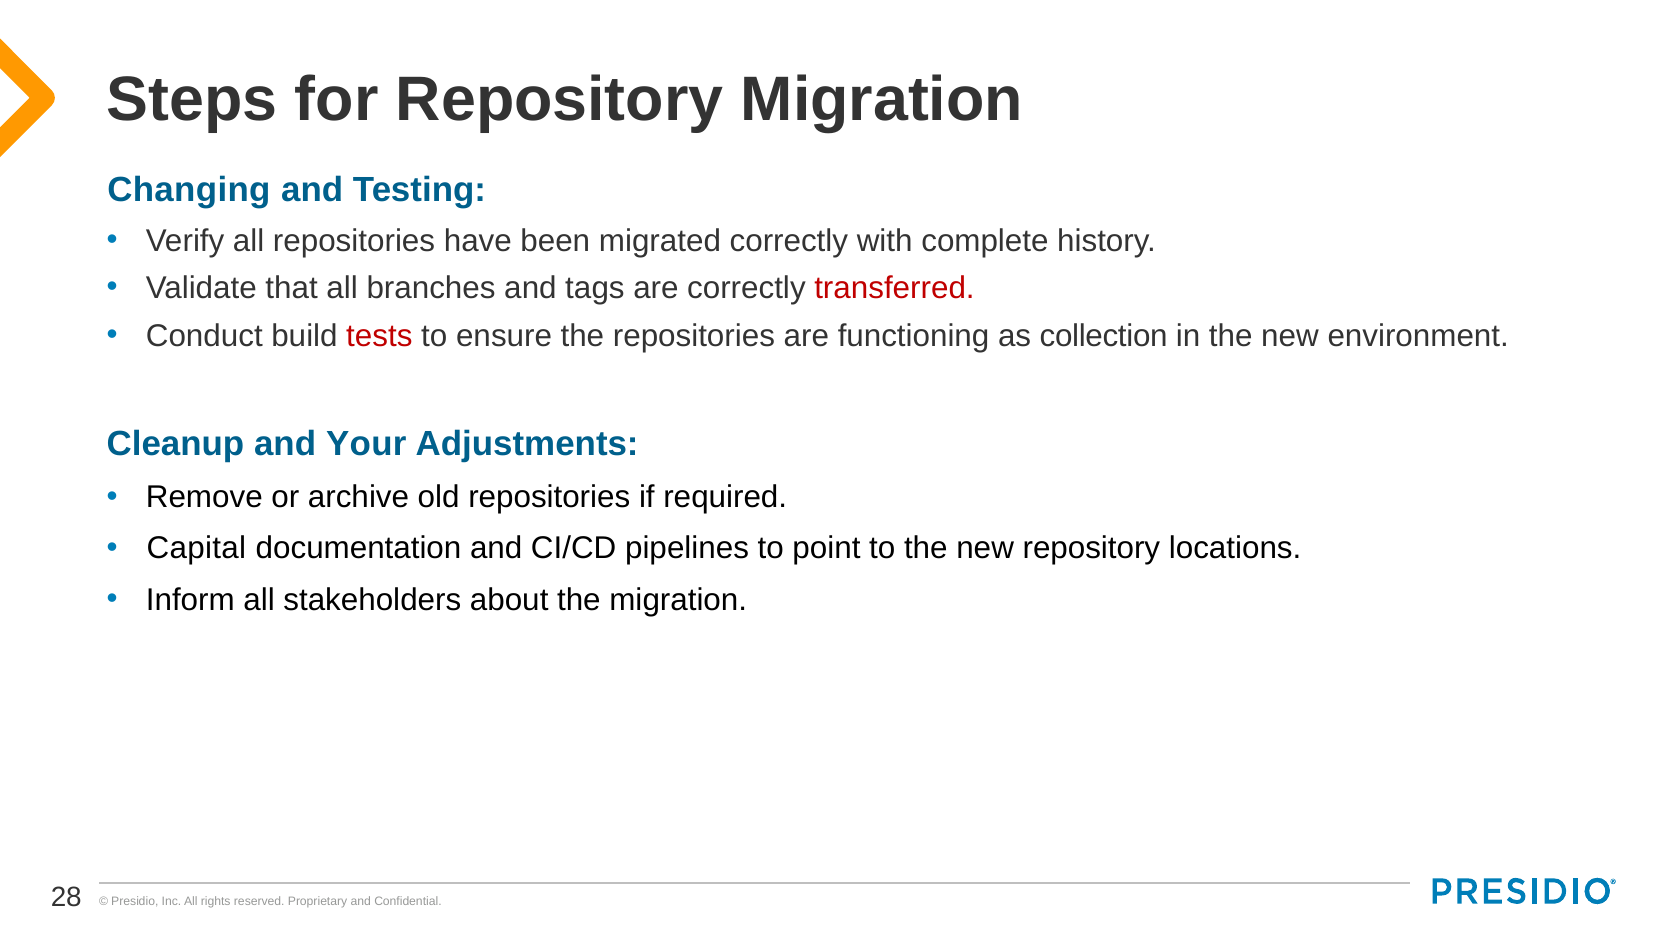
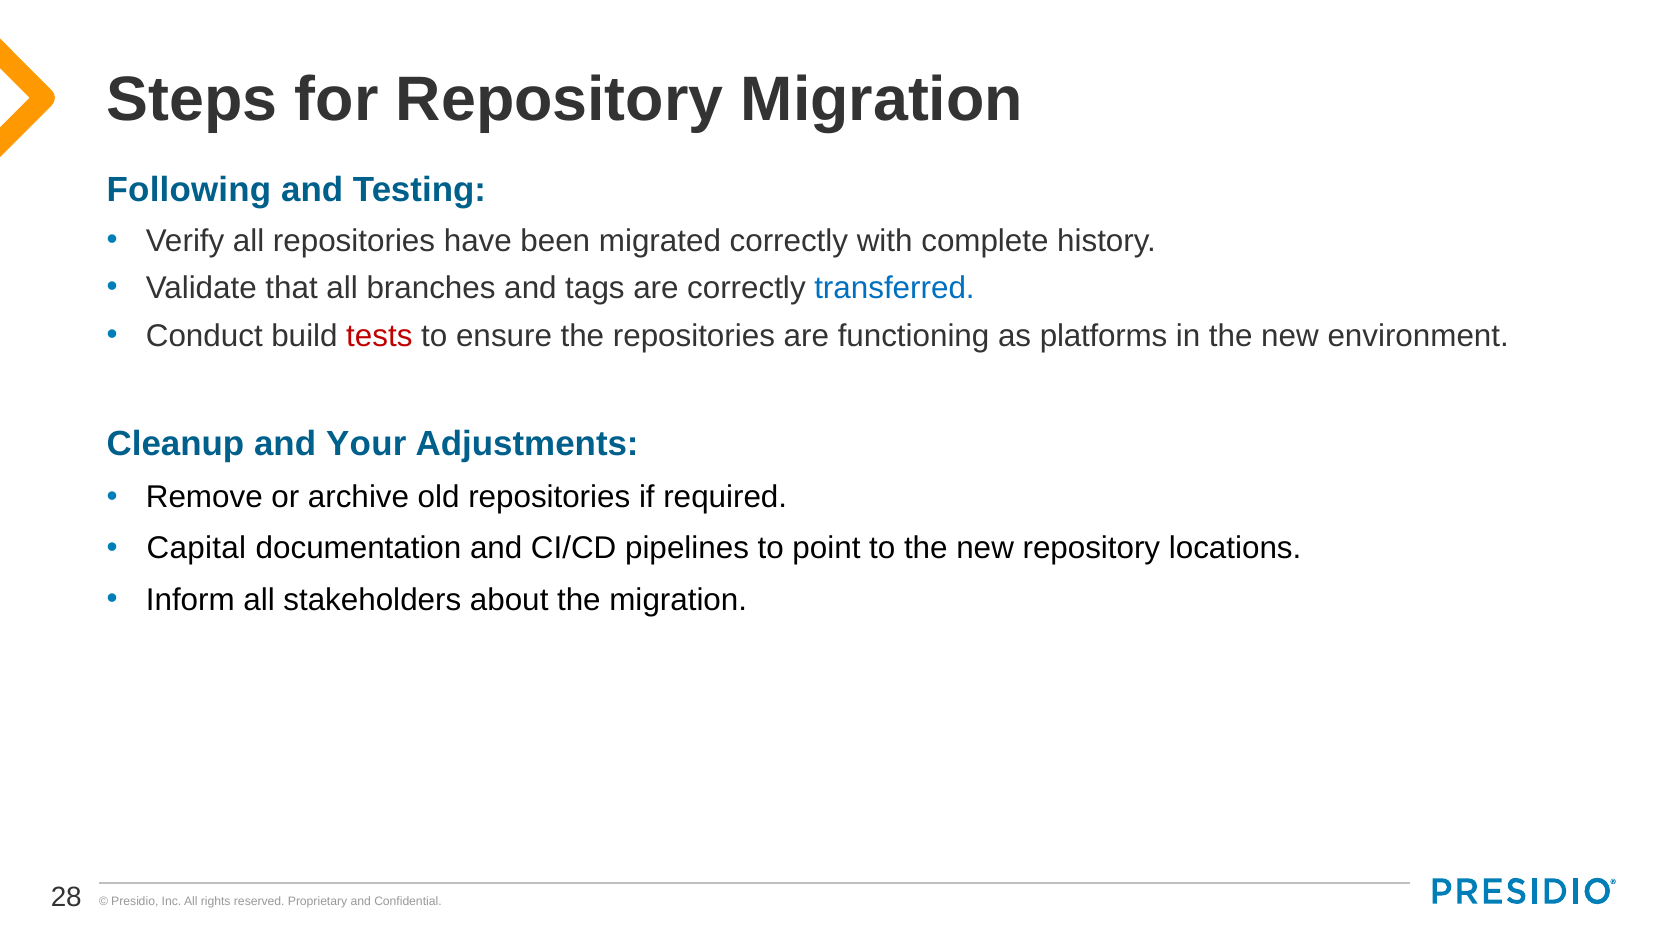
Changing: Changing -> Following (189, 190)
transferred colour: red -> blue (894, 288)
collection: collection -> platforms (1104, 336)
